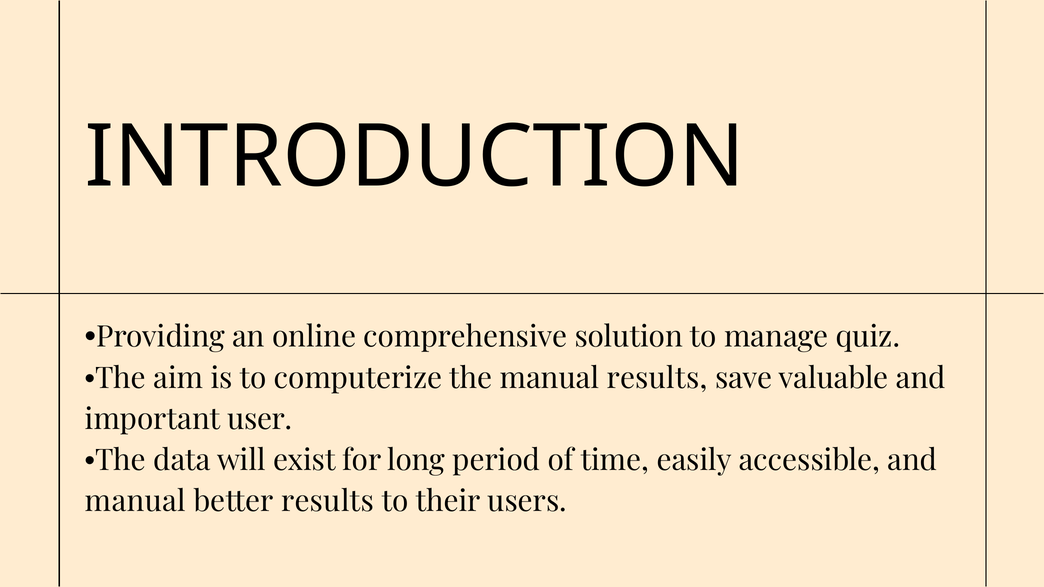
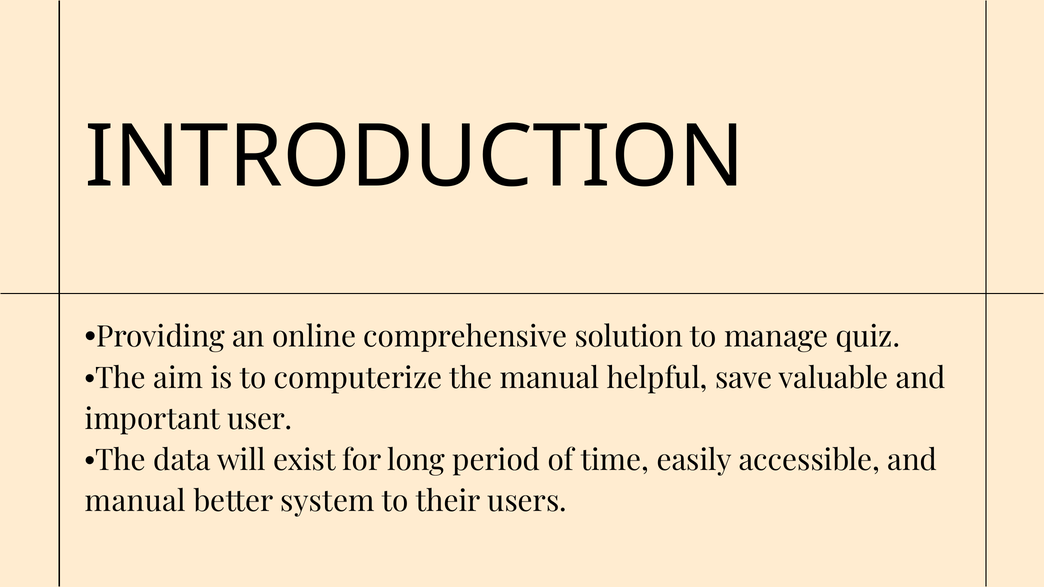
manual results: results -> helpful (657, 379)
better results: results -> system (328, 502)
